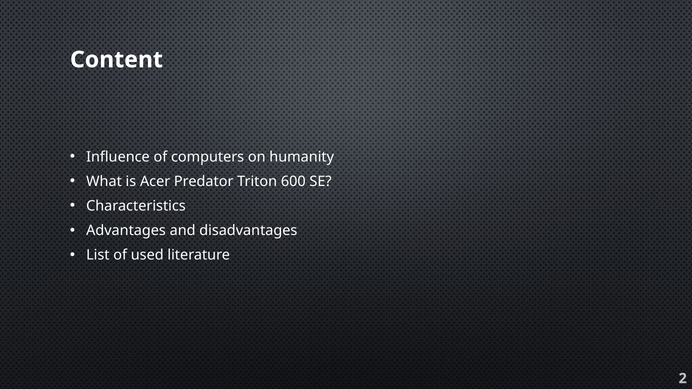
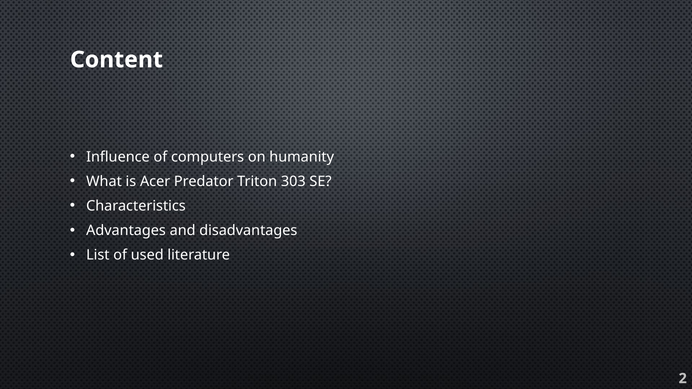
600: 600 -> 303 (293, 182)
